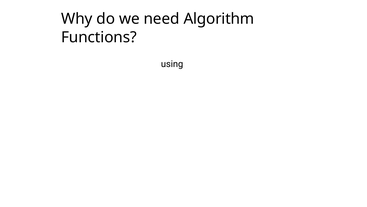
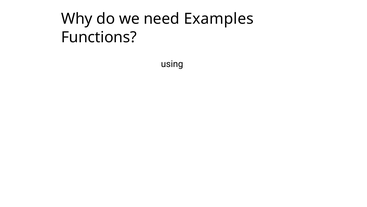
Algorithm: Algorithm -> Examples (219, 19)
